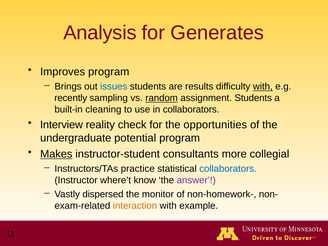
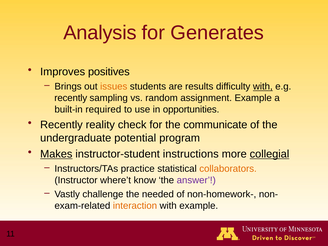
Improves program: program -> positives (109, 72)
issues colour: blue -> orange (114, 87)
random underline: present -> none (162, 98)
assignment Students: Students -> Example (253, 98)
cleaning: cleaning -> required (103, 110)
in collaborators: collaborators -> opportunities (191, 110)
Interview: Interview -> Recently (61, 125)
opportunities: opportunities -> communicate (215, 125)
consultants: consultants -> instructions (191, 154)
collegial underline: none -> present (269, 154)
collaborators colour: blue -> orange (228, 169)
dispersed: dispersed -> challenge (103, 194)
monitor: monitor -> needed (158, 194)
